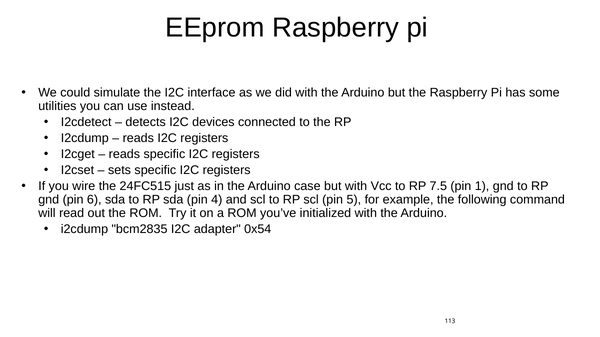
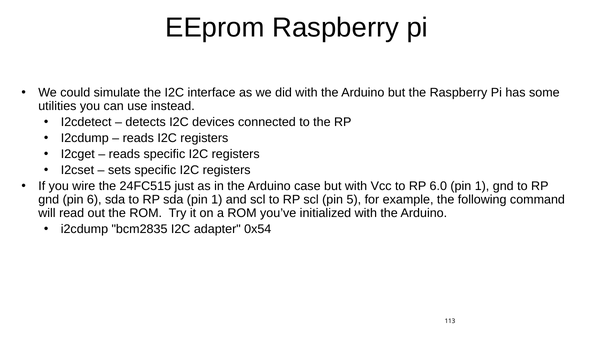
7.5: 7.5 -> 6.0 (438, 186)
sda pin 4: 4 -> 1 (217, 200)
